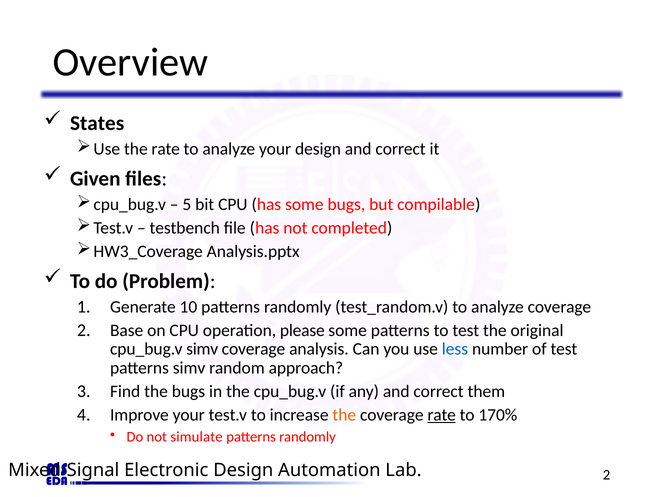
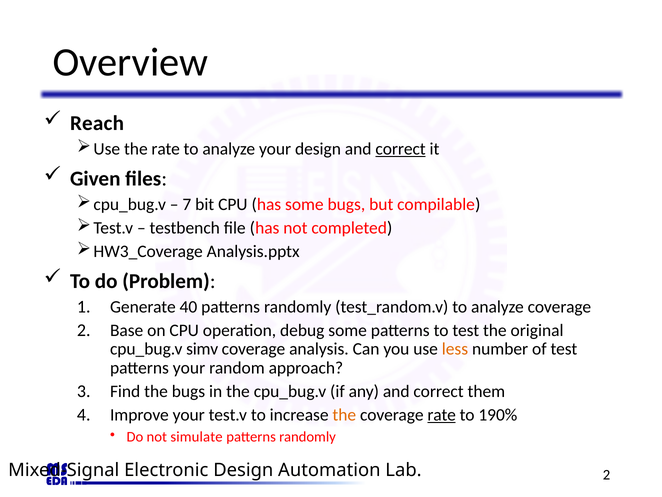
States: States -> Reach (97, 123)
correct underline: none -> present (401, 149)
5: 5 -> 7 (187, 204)
10: 10 -> 40 (188, 306)
please: please -> debug (302, 330)
less colour: blue -> orange (455, 349)
patterns simv: simv -> your (189, 368)
170%: 170% -> 190% (498, 415)
